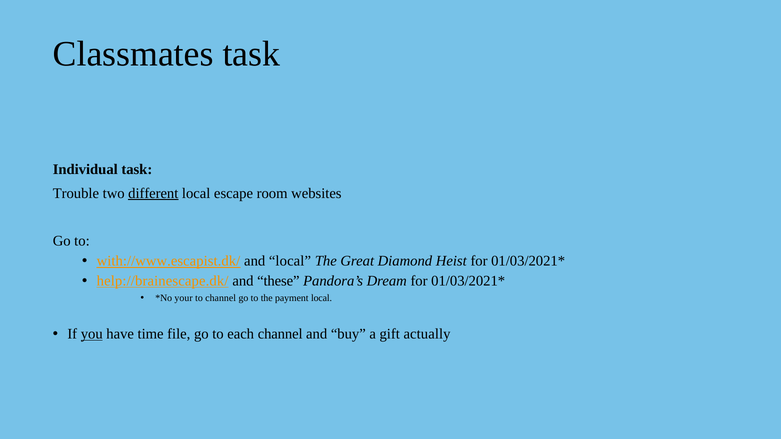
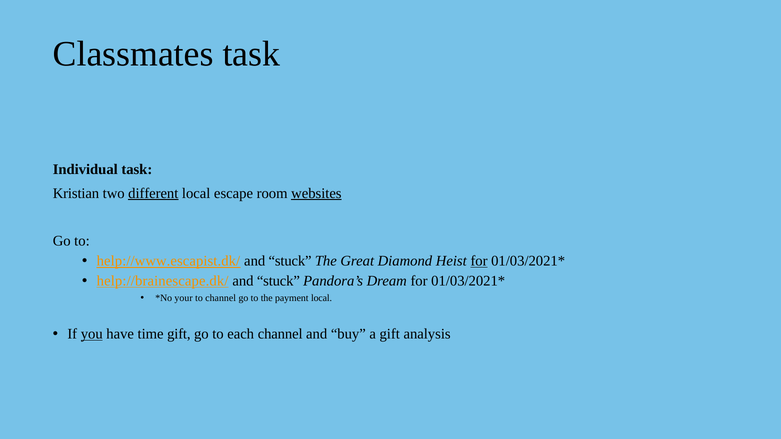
Trouble: Trouble -> Kristian (76, 193)
websites underline: none -> present (316, 193)
with://www.escapist.dk/: with://www.escapist.dk/ -> help://www.escapist.dk/ (168, 261)
local: local -> stuck (290, 261)
for underline: none -> present (479, 261)
these: these -> stuck (278, 281)
time file: file -> gift (179, 334)
actually: actually -> analysis (427, 334)
